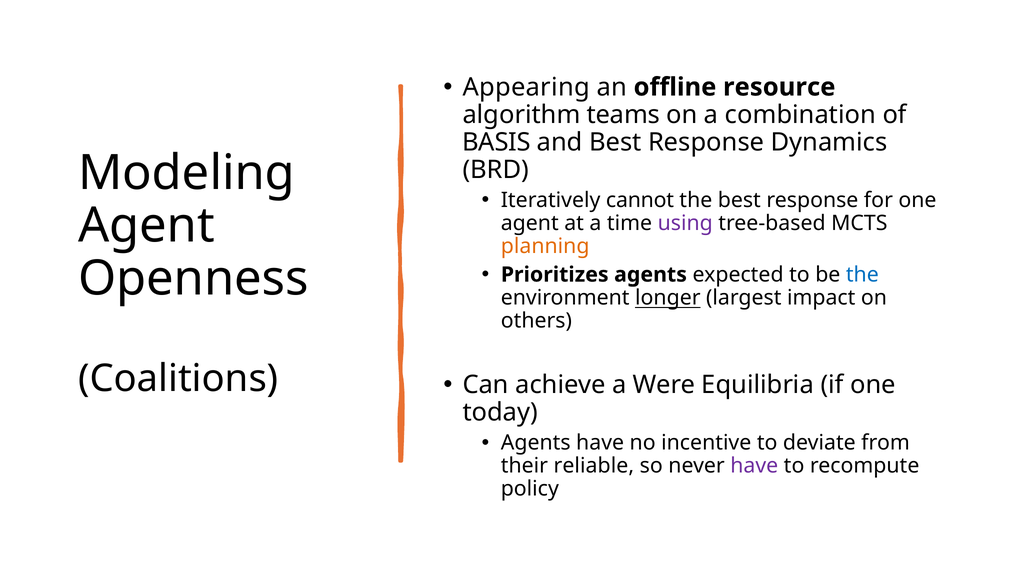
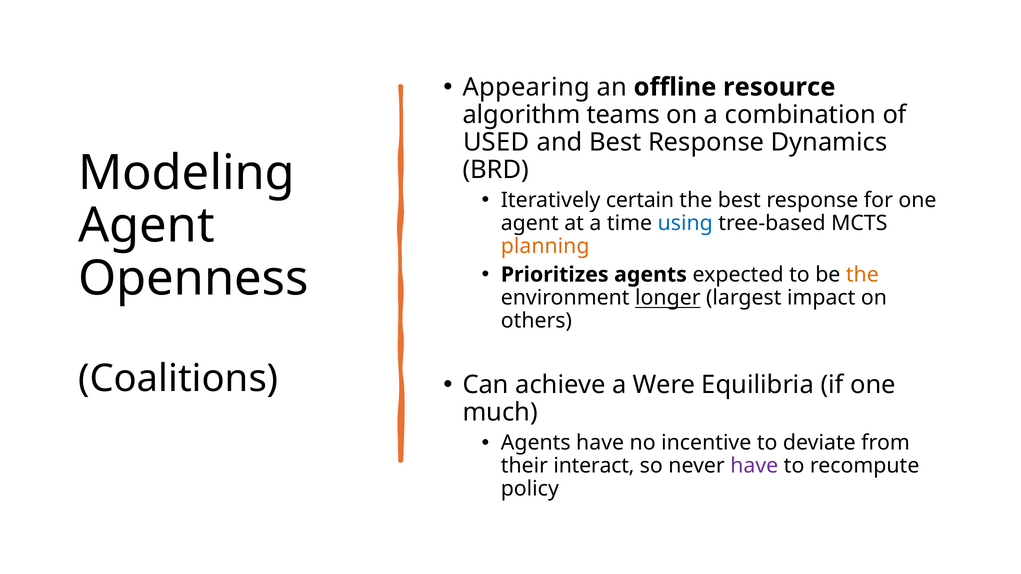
BASIS: BASIS -> USED (496, 142)
cannot: cannot -> certain (640, 200)
using colour: purple -> blue (685, 223)
the colour: blue -> orange (862, 275)
today: today -> much (500, 413)
reliable: reliable -> interact (594, 466)
